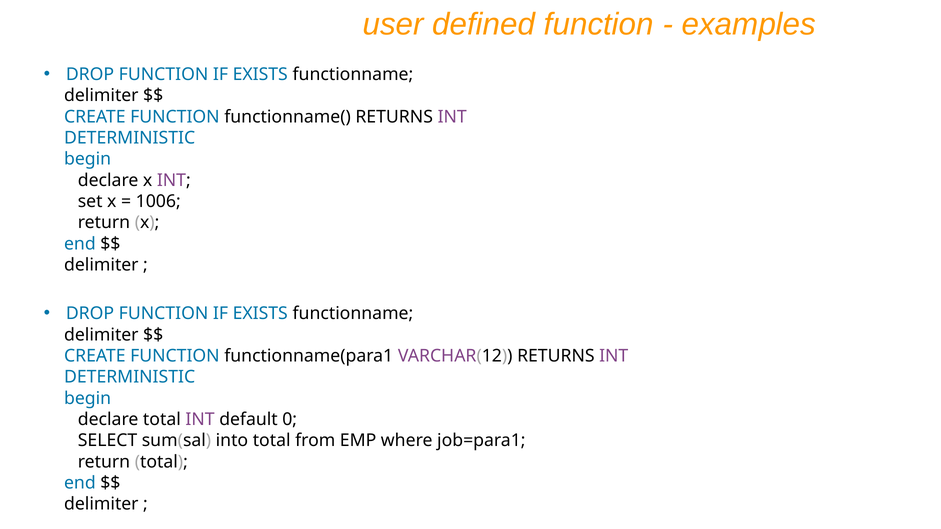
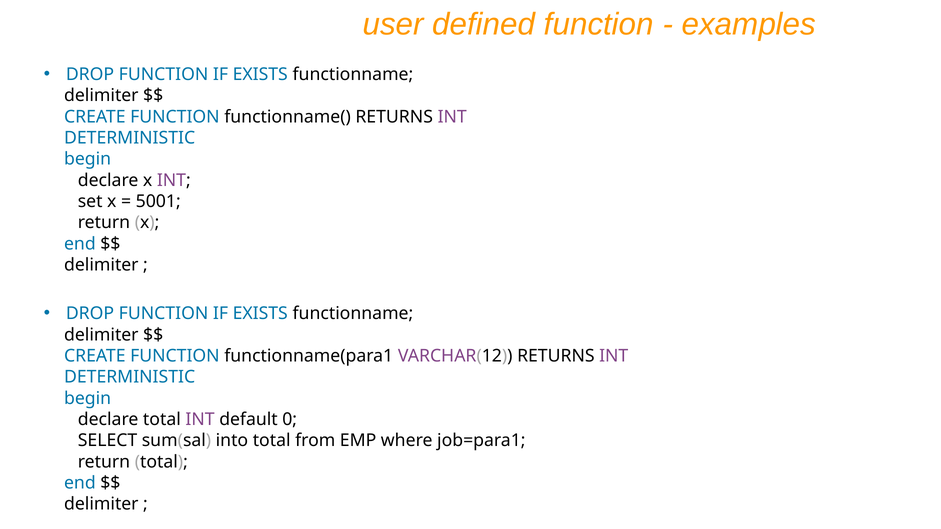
1006: 1006 -> 5001 (158, 202)
